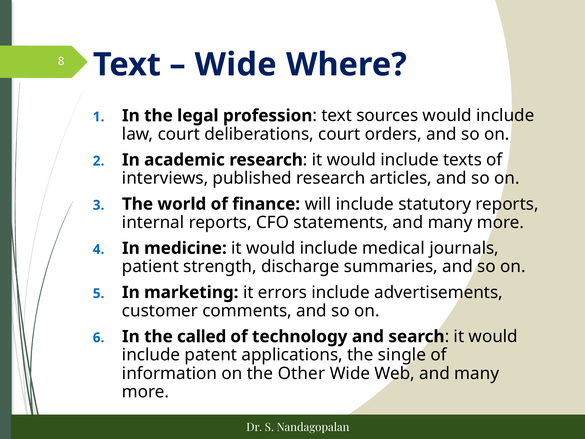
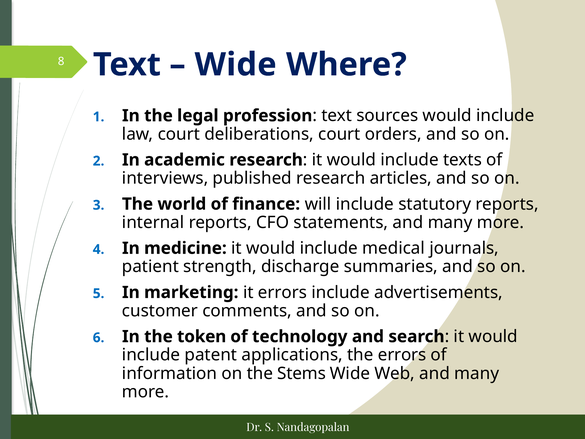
called: called -> token (202, 336)
the single: single -> errors (402, 355)
Other: Other -> Stems (302, 373)
